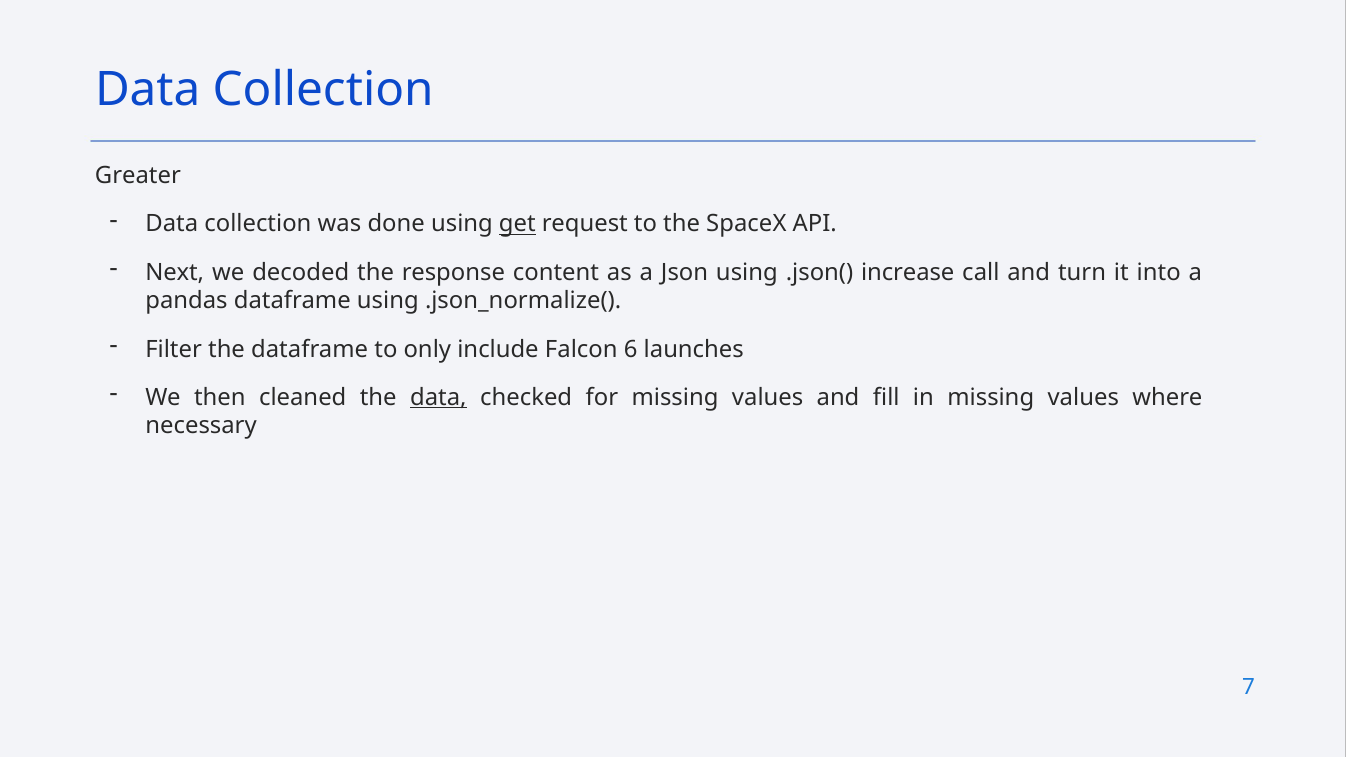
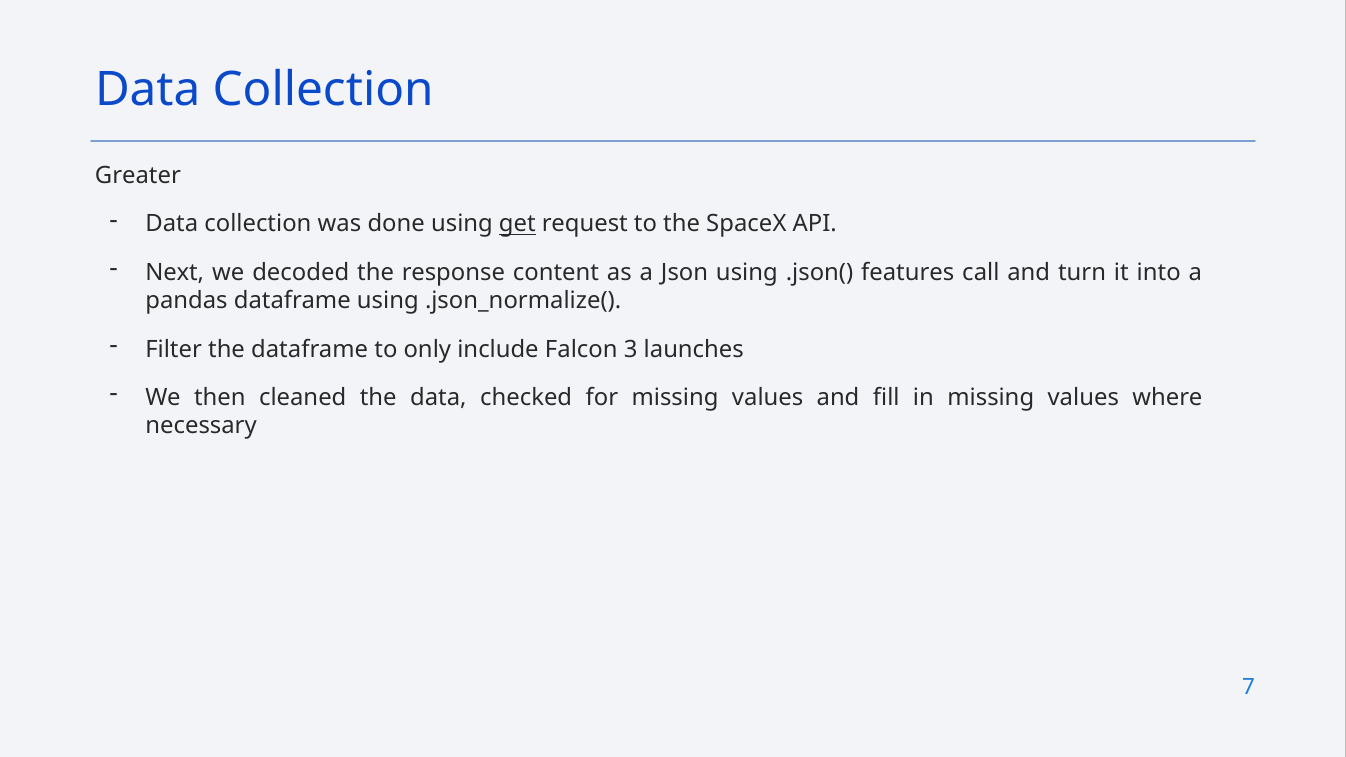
increase: increase -> features (908, 272)
6: 6 -> 3 (631, 349)
data underline: present -> none (438, 397)
